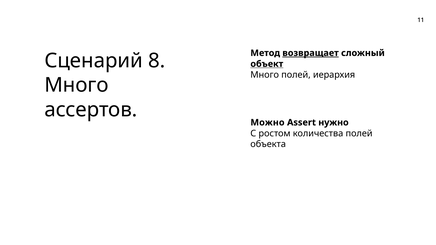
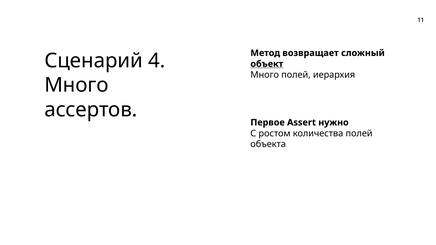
возвращает underline: present -> none (311, 53)
8: 8 -> 4 (157, 61)
Можно: Можно -> Первое (268, 123)
